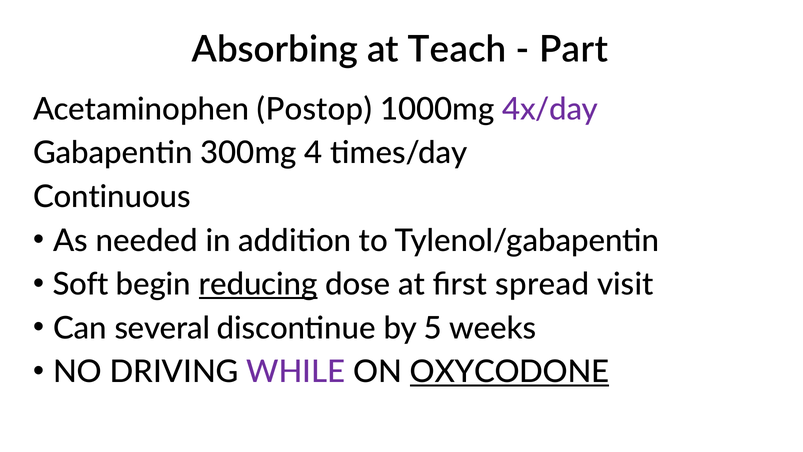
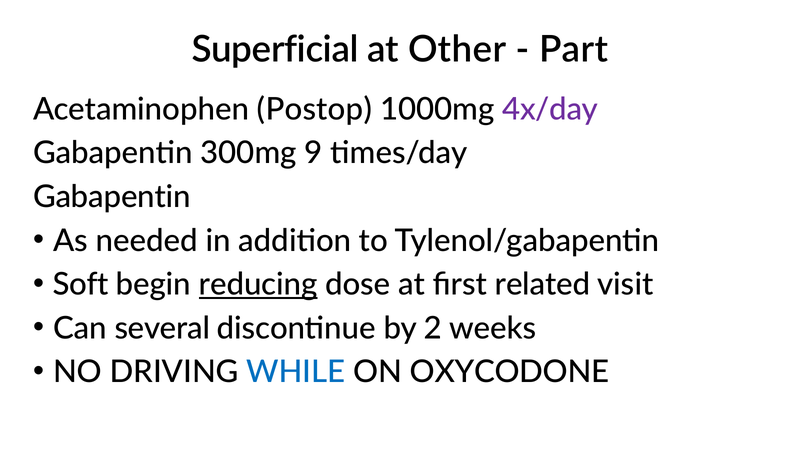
Absorbing: Absorbing -> Superficial (275, 50)
Teach: Teach -> Other (457, 50)
4: 4 -> 9 (314, 153)
Continuous: Continuous -> Gabapentin (112, 197)
spread: spread -> related (543, 284)
5: 5 -> 2 (433, 328)
WHILE colour: purple -> blue (296, 372)
OXYCODONE underline: present -> none (510, 372)
